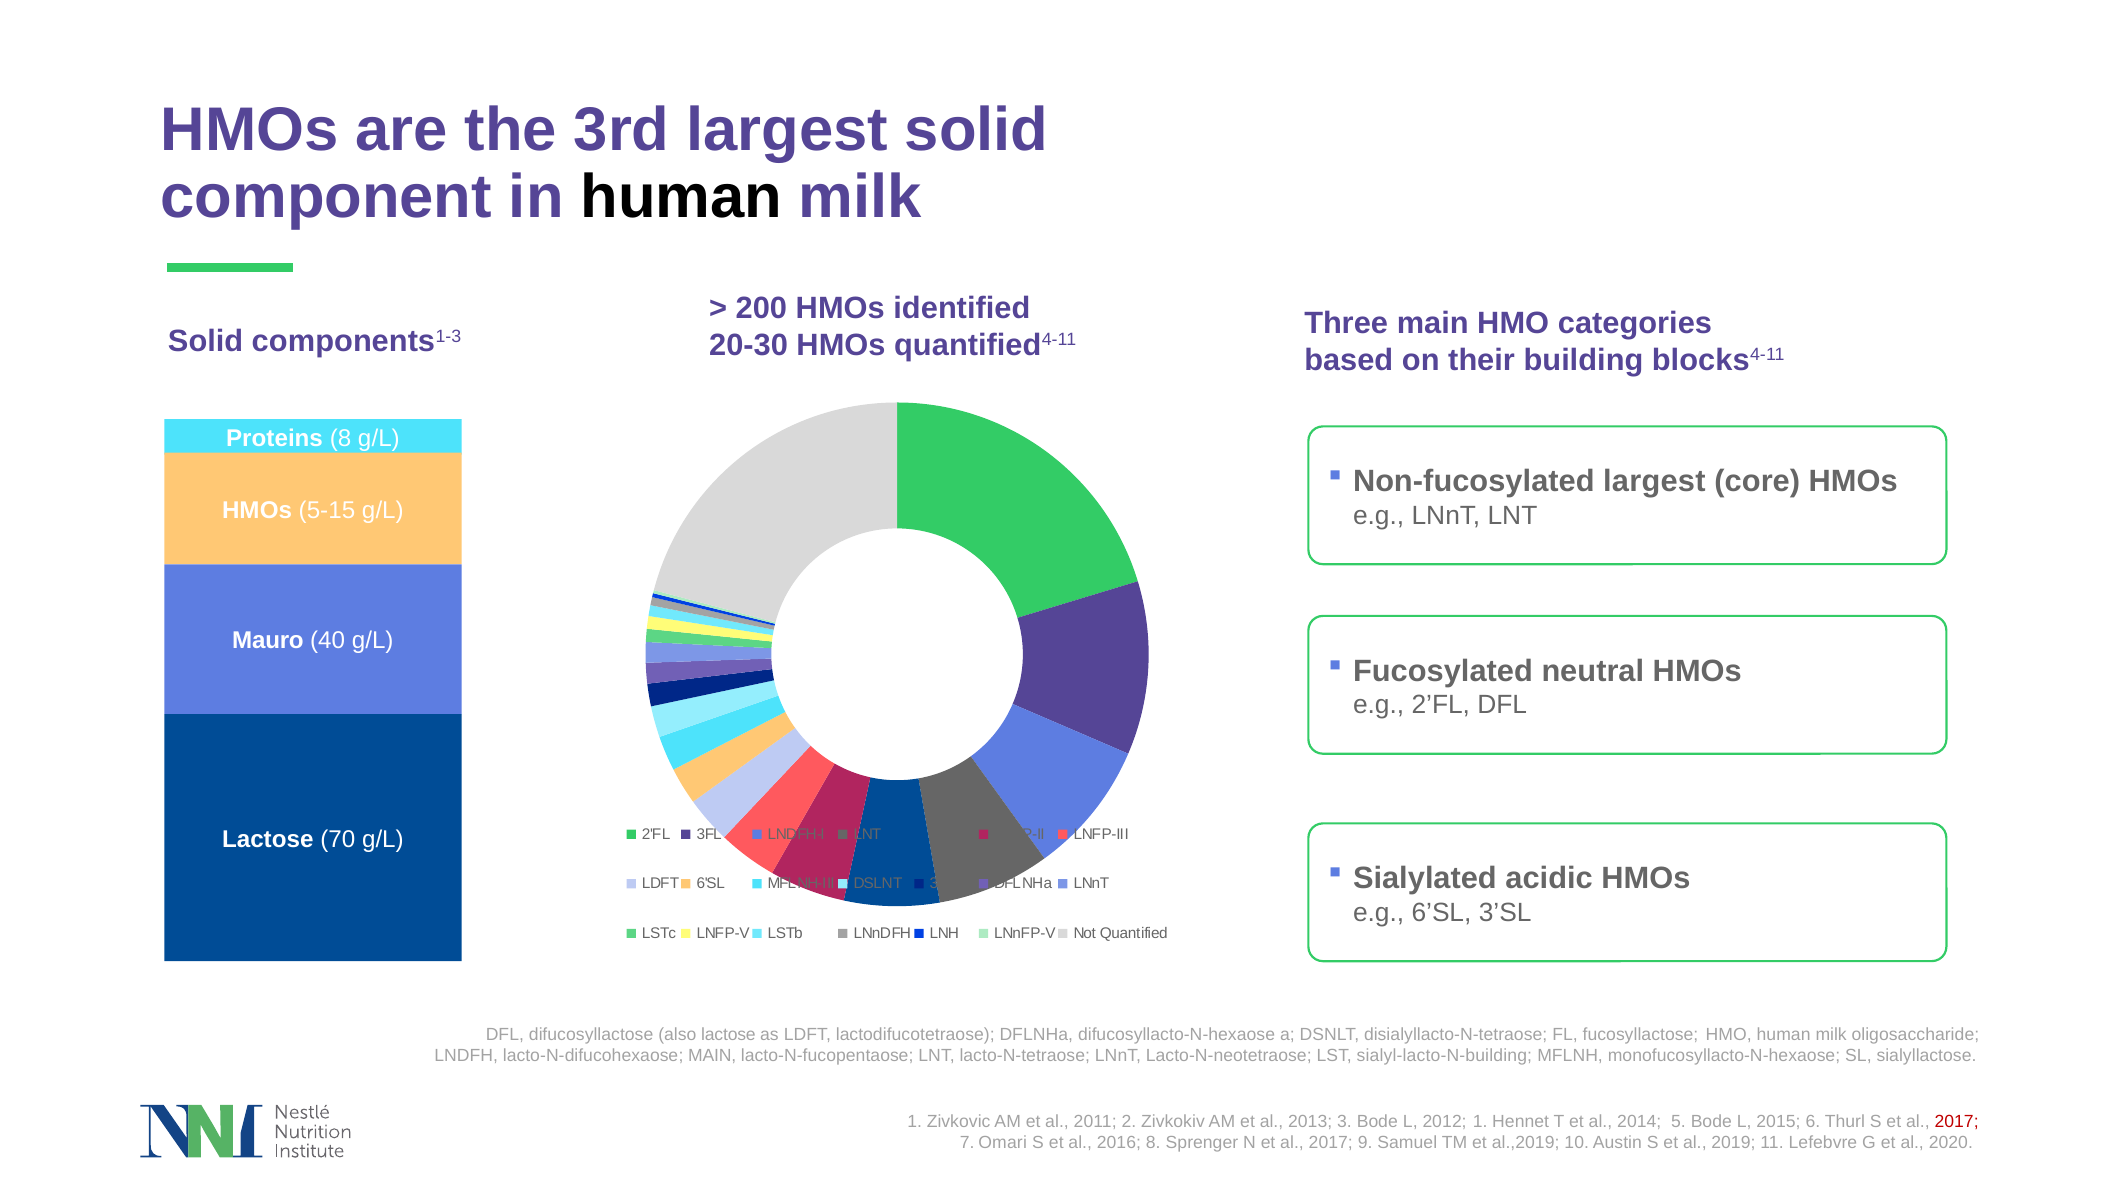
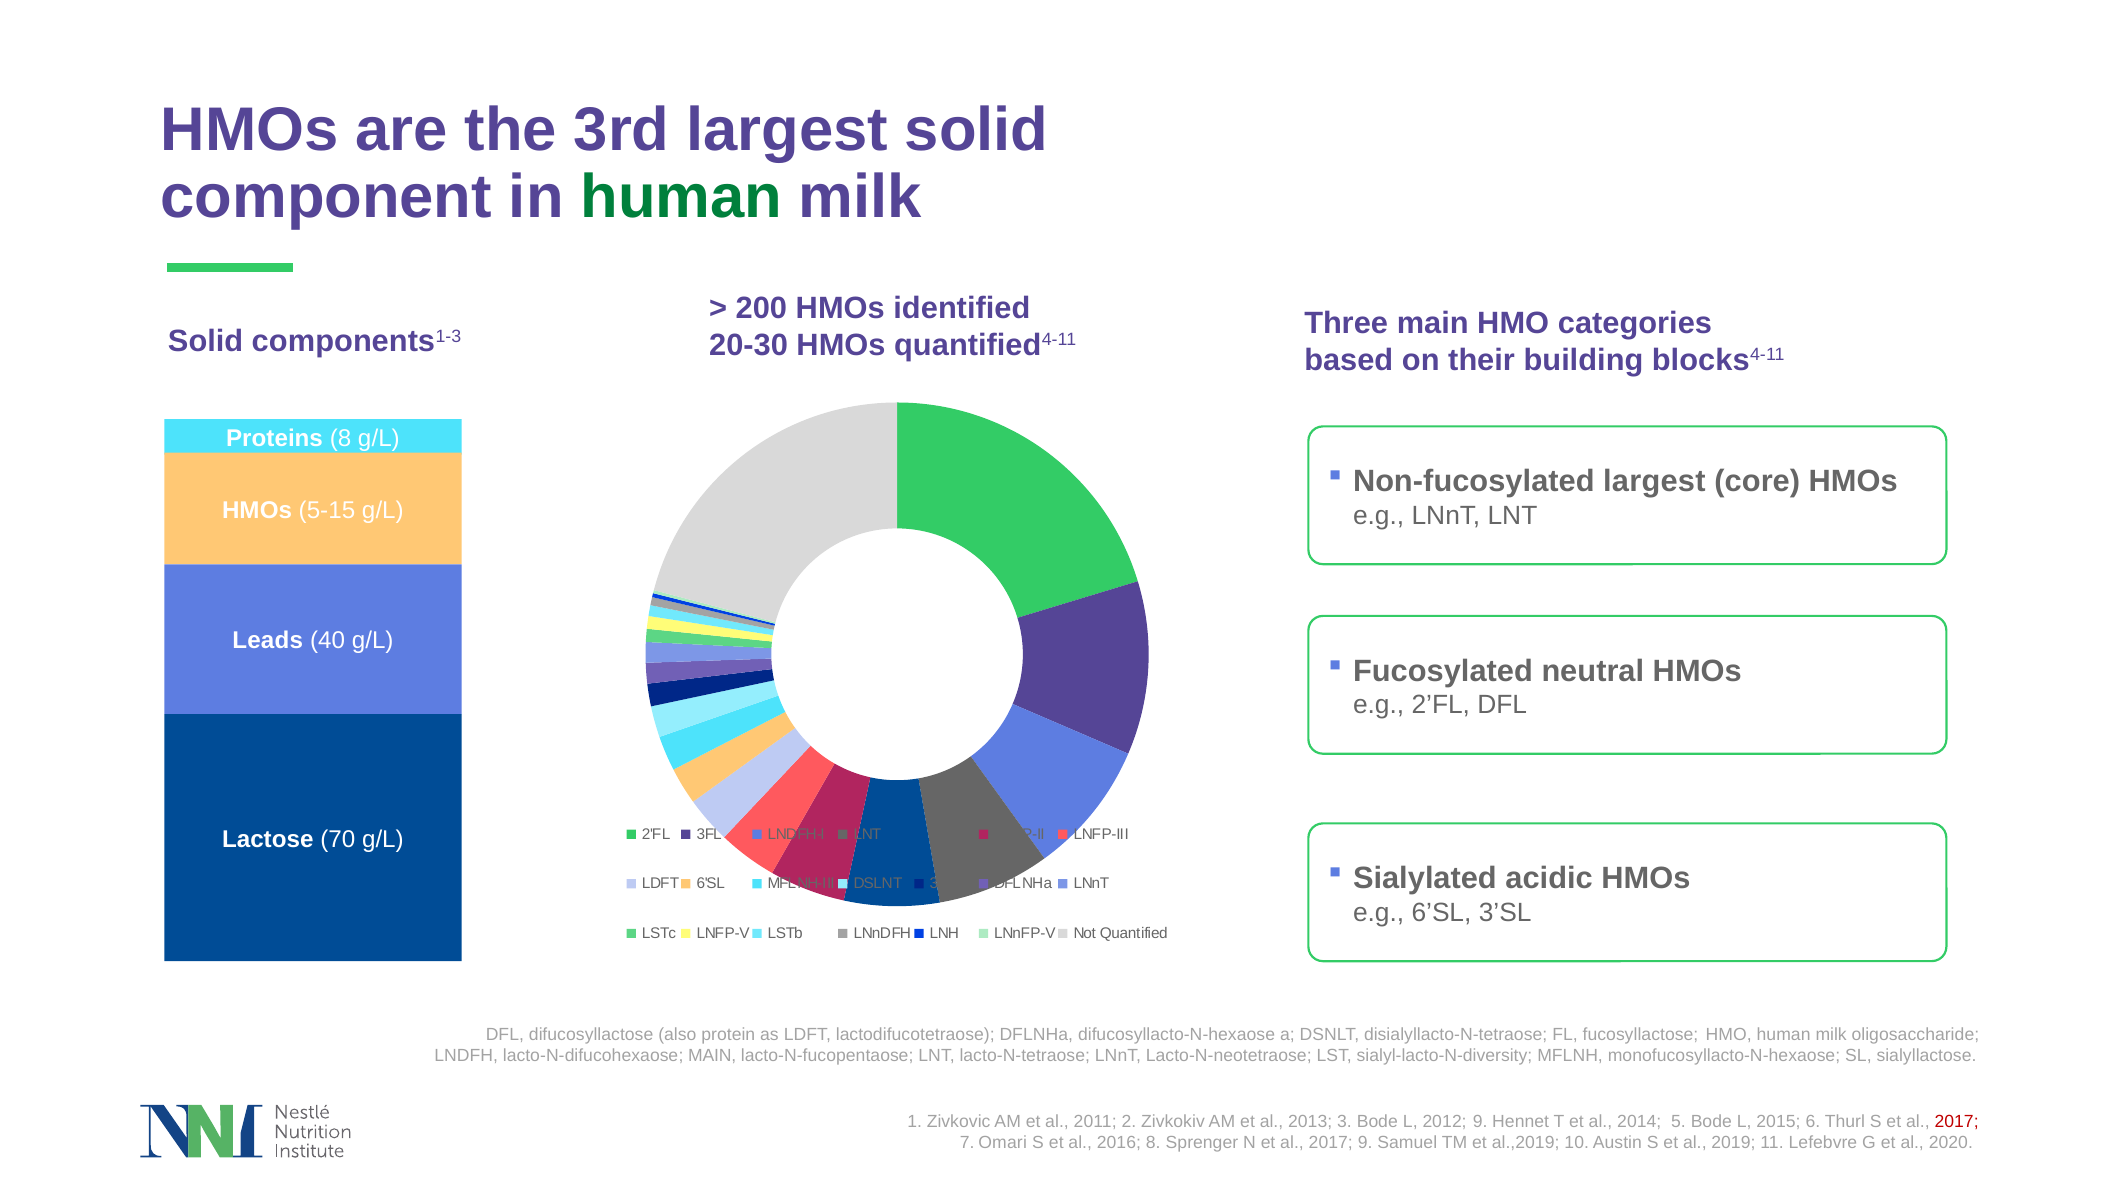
human colour: black -> green (681, 197)
Mauro: Mauro -> Leads (268, 641)
also lactose: lactose -> protein (728, 1034)
sialyl-lacto-N-building: sialyl-lacto-N-building -> sialyl-lacto-N-diversity (1444, 1055)
2012 1: 1 -> 9 (1480, 1121)
